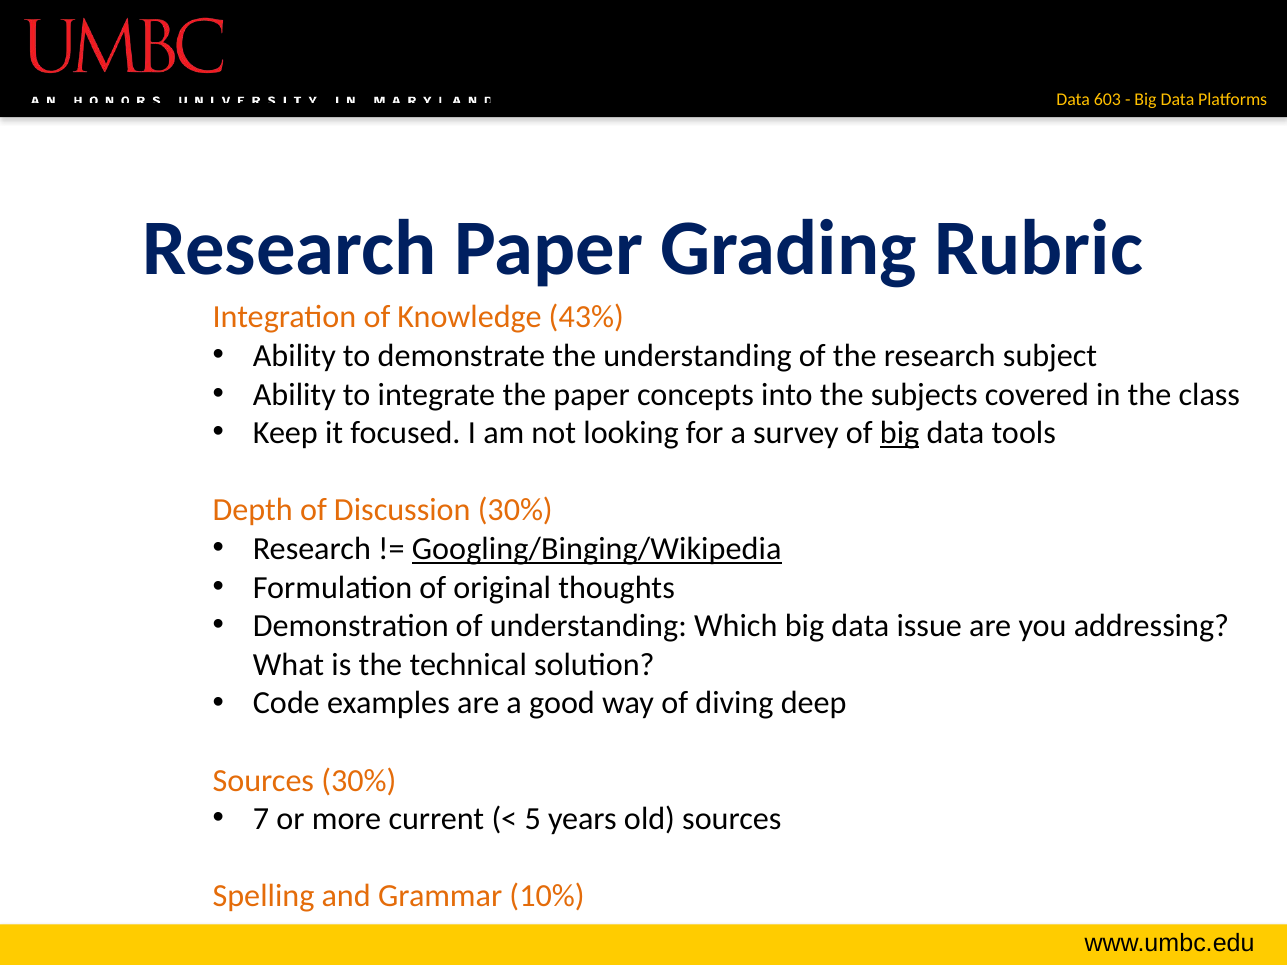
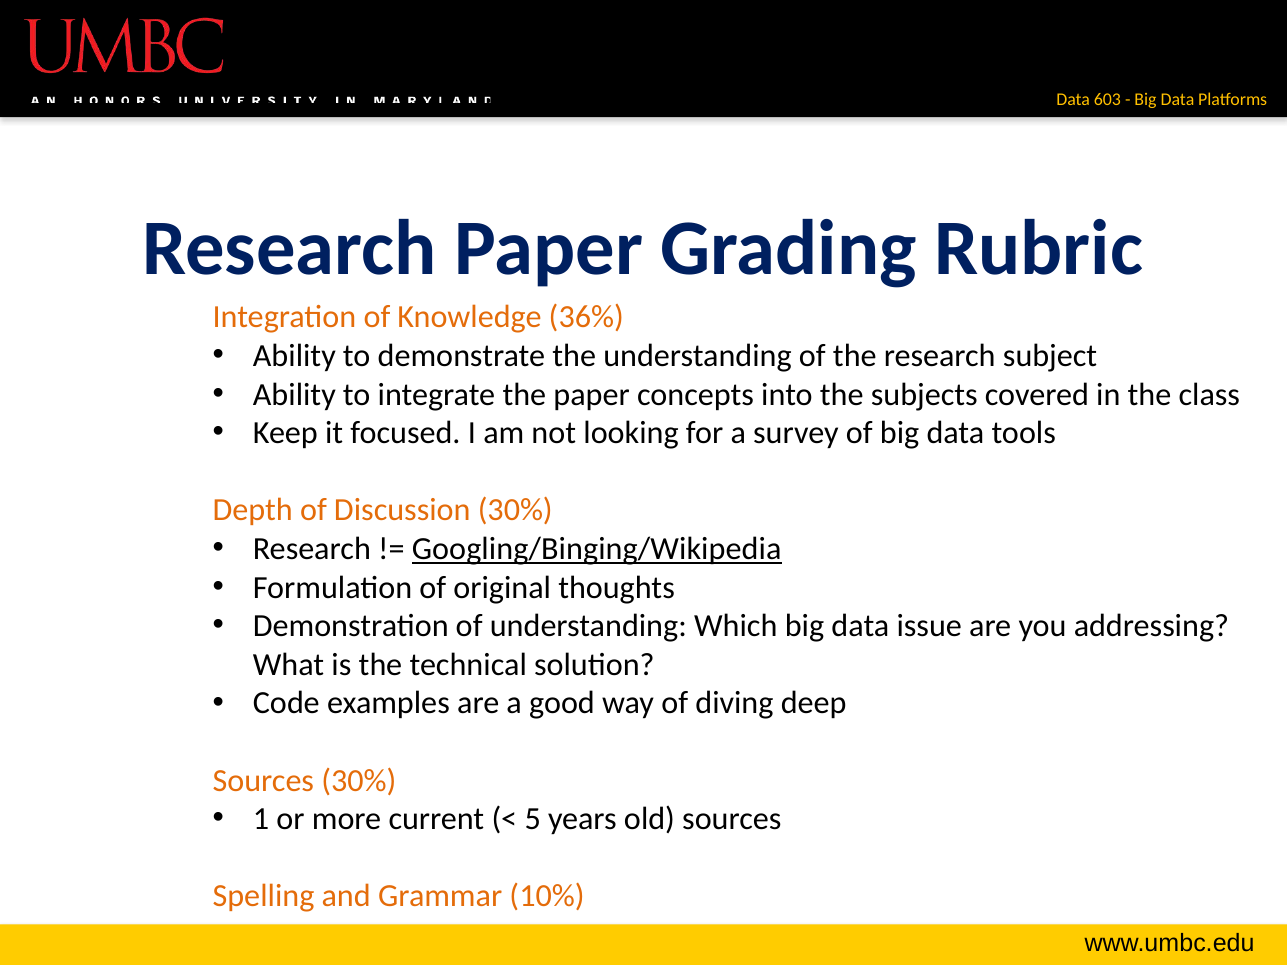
43%: 43% -> 36% (586, 317)
big underline: present -> none (900, 433)
7: 7 -> 1 (261, 819)
